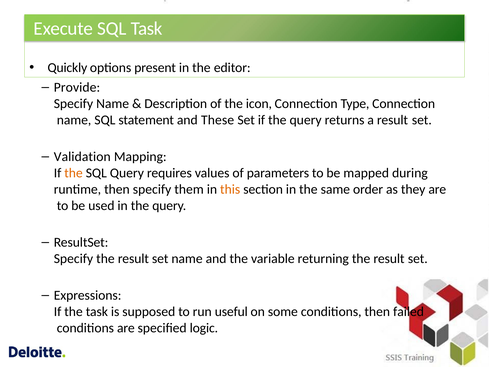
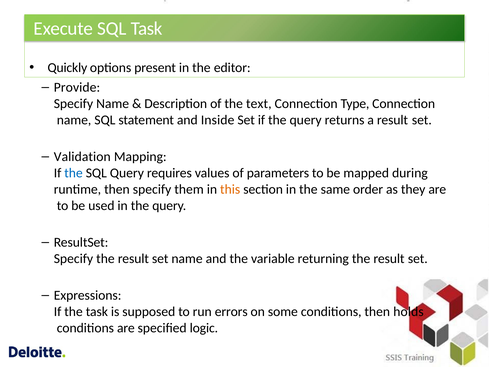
icon: icon -> text (259, 104)
These: These -> Inside (218, 120)
the colour: orange -> blue (74, 173)
useful: useful -> errors (231, 312)
failed: failed -> holds (408, 312)
